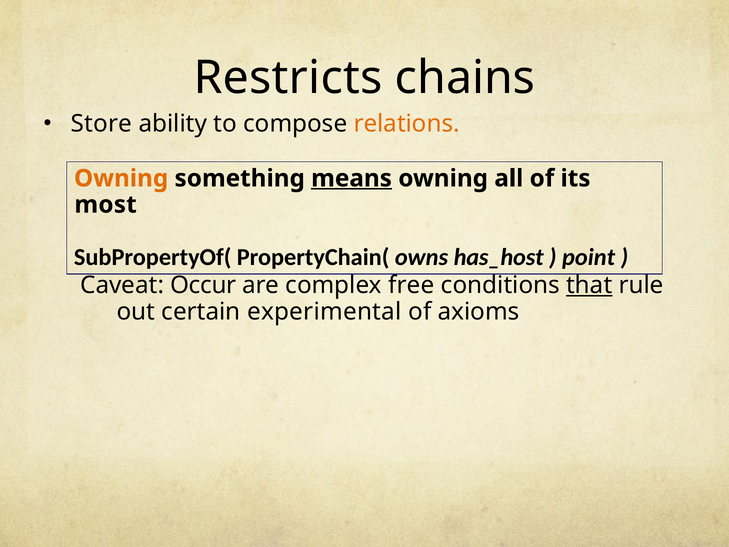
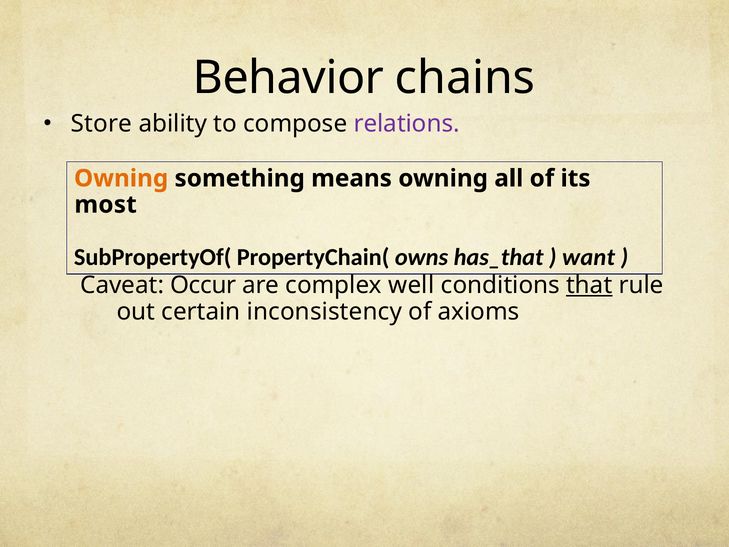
Restricts: Restricts -> Behavior (288, 78)
relations colour: orange -> purple (407, 124)
means underline: present -> none (352, 178)
has_host: has_host -> has_that (499, 257)
point: point -> want (589, 257)
free: free -> well (411, 285)
experimental: experimental -> inconsistency (324, 311)
